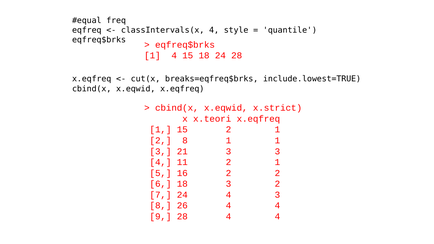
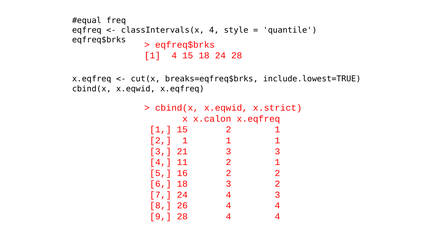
x.teori: x.teori -> x.calon (212, 119)
8: 8 -> 1 (185, 141)
